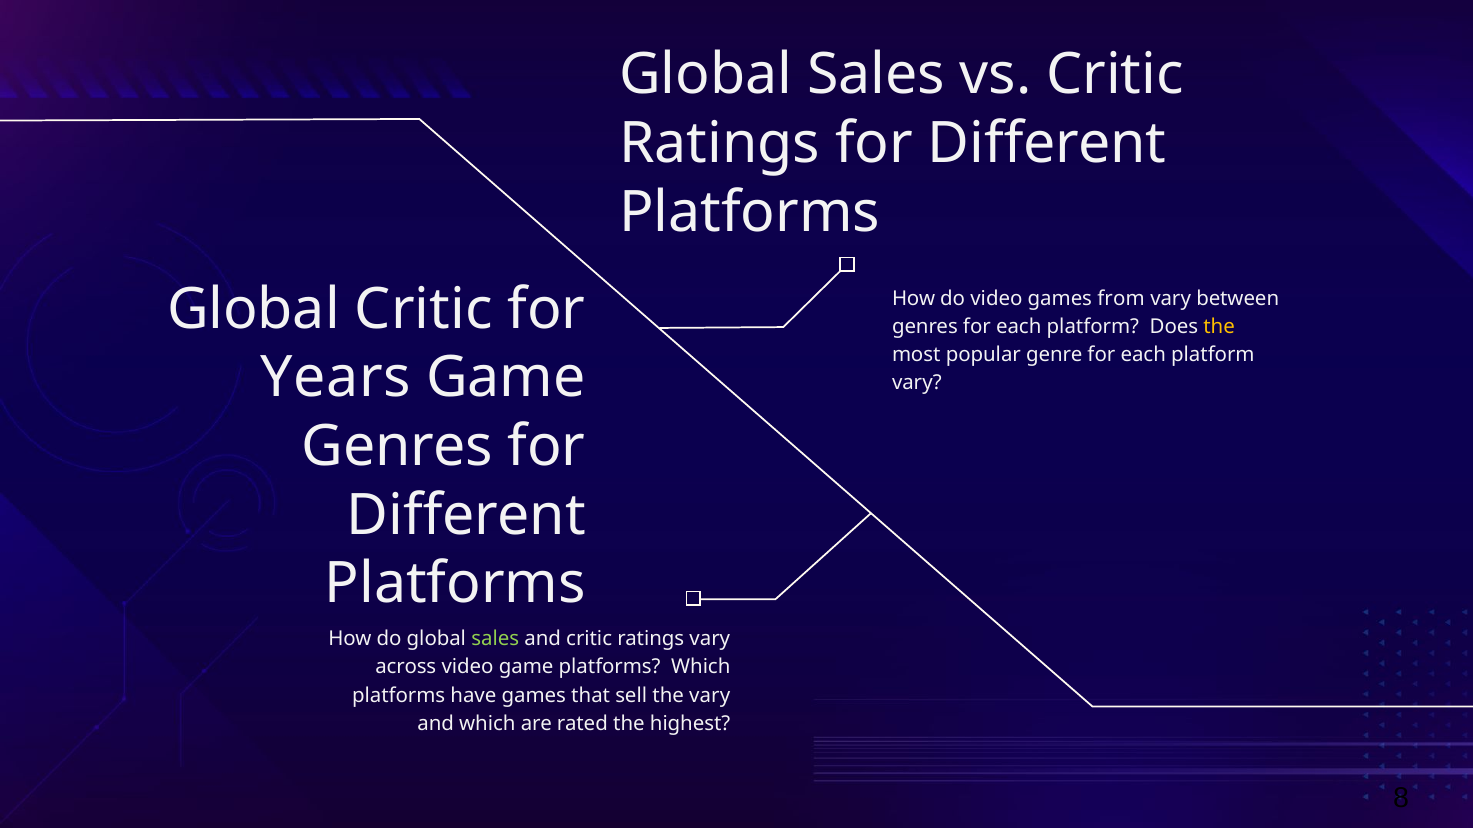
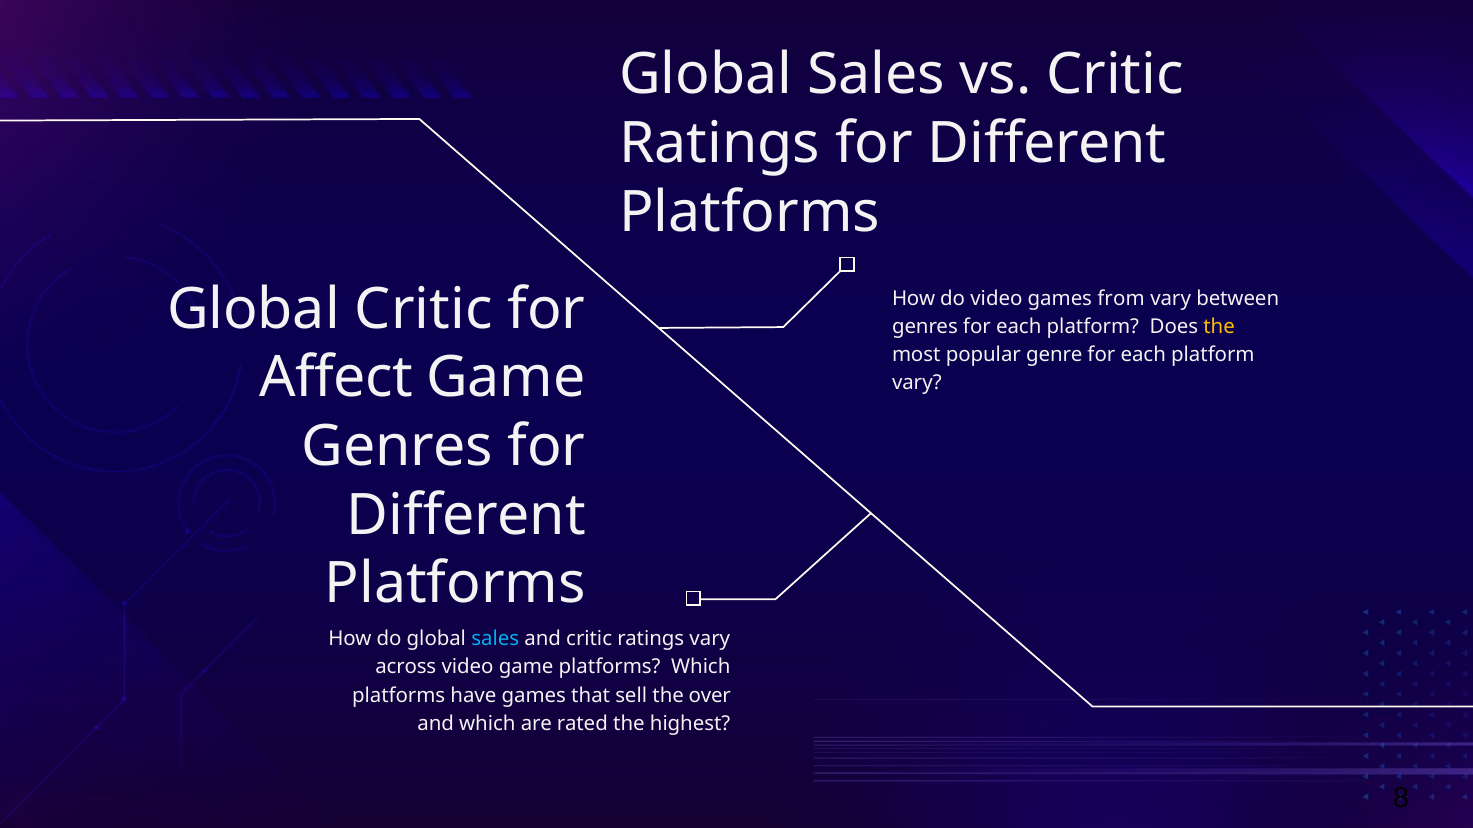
Years: Years -> Affect (336, 378)
sales colour: light green -> light blue (495, 639)
the vary: vary -> over (710, 696)
